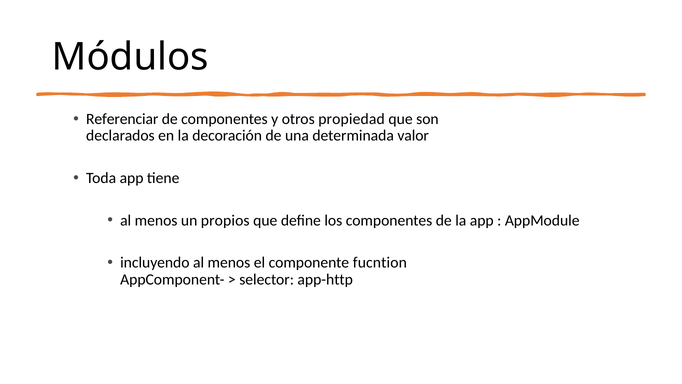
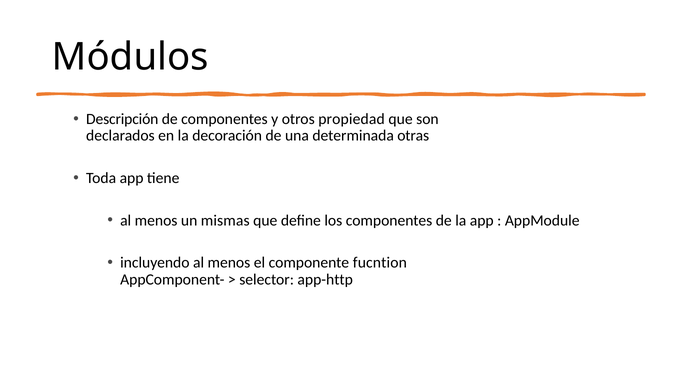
Referenciar: Referenciar -> Descripción (122, 119)
valor: valor -> otras (413, 136)
propios: propios -> mismas (225, 220)
